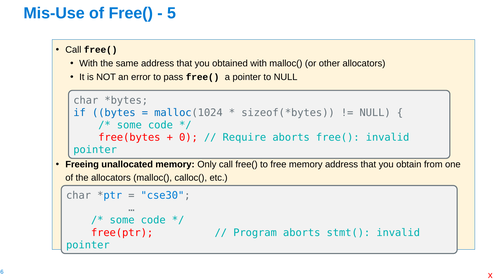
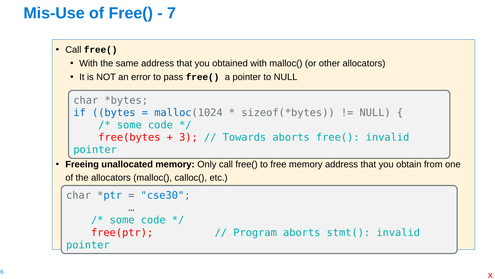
5: 5 -> 7 (172, 13)
0: 0 -> 3 (188, 137)
Require: Require -> Towards (244, 137)
